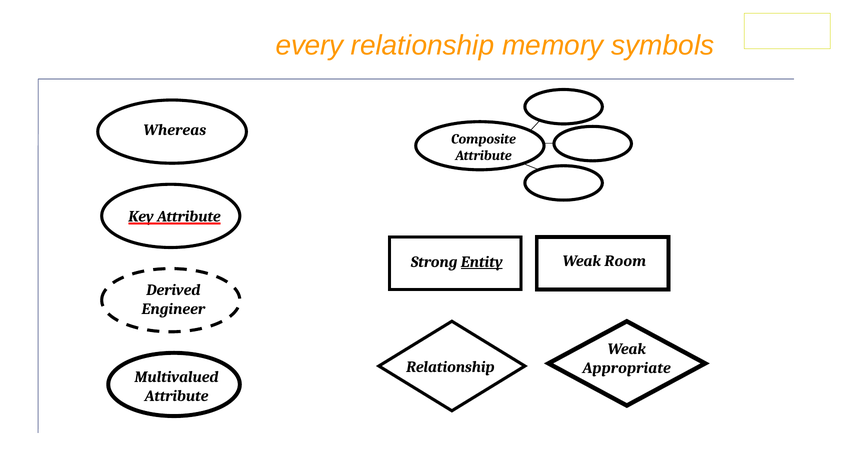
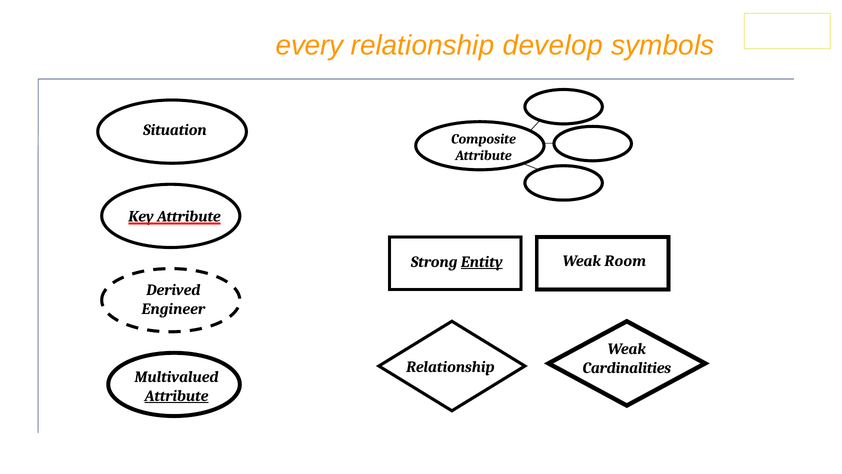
memory: memory -> develop (553, 46)
Whereas: Whereas -> Situation (175, 130)
Appropriate: Appropriate -> Cardinalities (627, 368)
Attribute underline: none -> present (177, 395)
